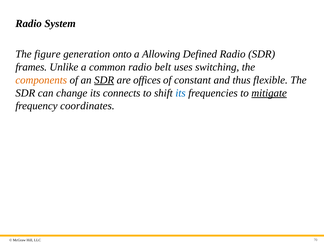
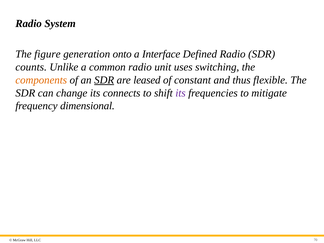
Allowing: Allowing -> Interface (161, 54)
frames: frames -> counts (31, 67)
belt: belt -> unit (163, 67)
offices: offices -> leased (147, 80)
its colour: blue -> purple (180, 93)
mitigate underline: present -> none (269, 93)
coordinates: coordinates -> dimensional (87, 106)
